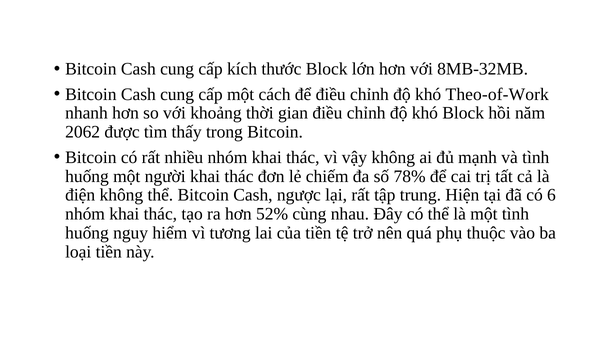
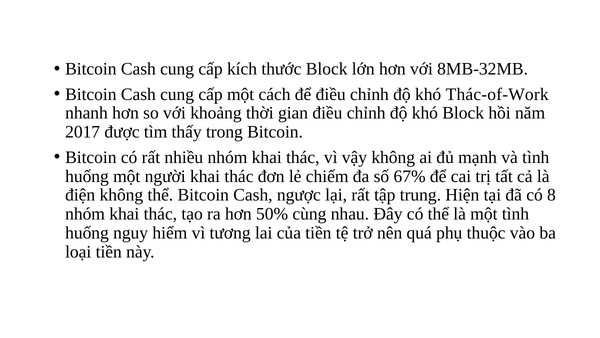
Theo-of-Work: Theo-of-Work -> Thác-of-Work (497, 94)
2062: 2062 -> 2017 (83, 132)
78%: 78% -> 67% (410, 176)
6: 6 -> 8 (551, 195)
52%: 52% -> 50% (272, 214)
